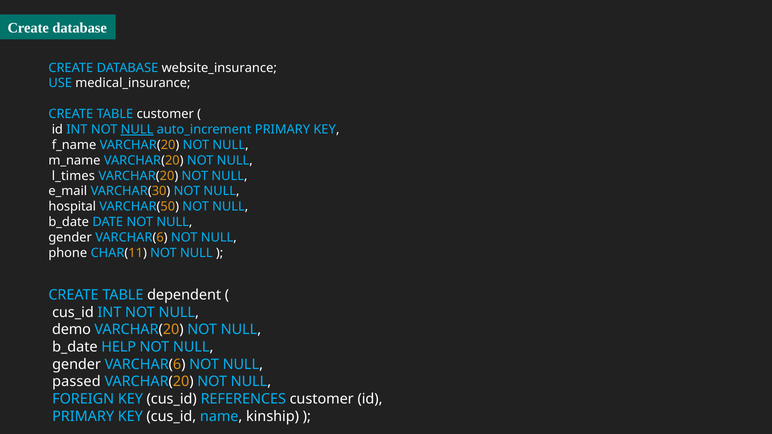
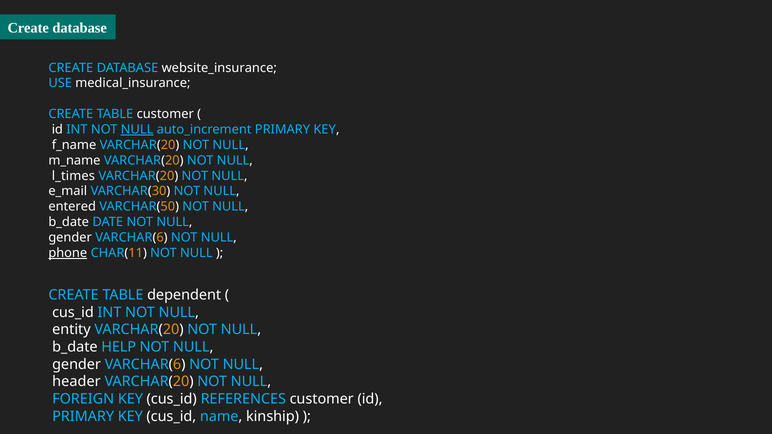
hospital: hospital -> entered (72, 207)
phone underline: none -> present (68, 253)
demo: demo -> entity (71, 330)
passed: passed -> header (76, 382)
